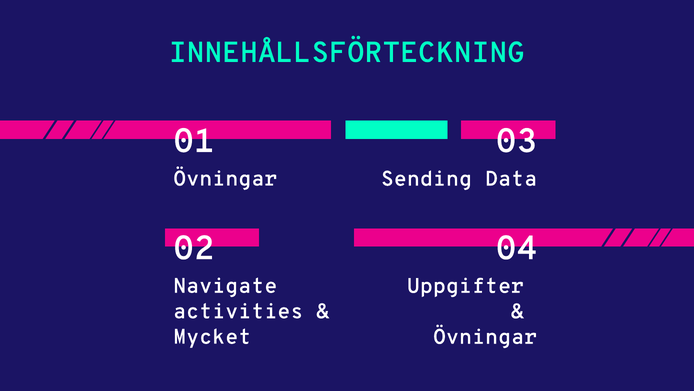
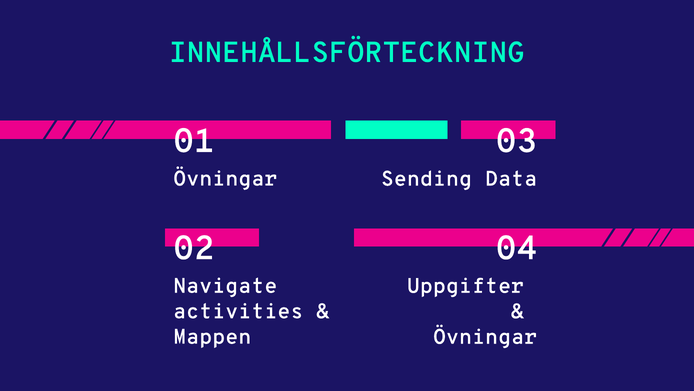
Mycket: Mycket -> Mappen (212, 336)
